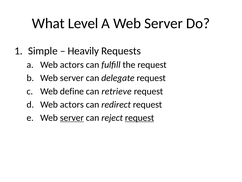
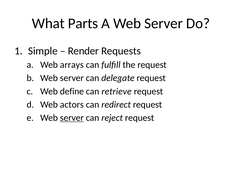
Level: Level -> Parts (83, 23)
Heavily: Heavily -> Render (83, 51)
a Web actors: actors -> arrays (72, 65)
request underline: present -> none (140, 117)
